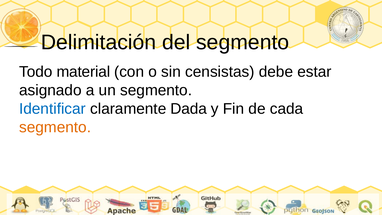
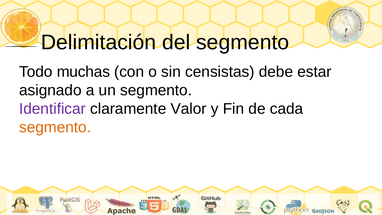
material: material -> muchas (83, 72)
Identificar colour: blue -> purple (52, 109)
Dada: Dada -> Valor (189, 109)
